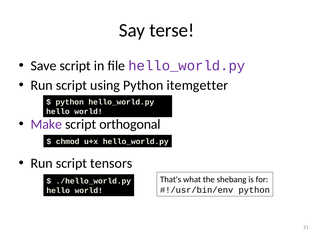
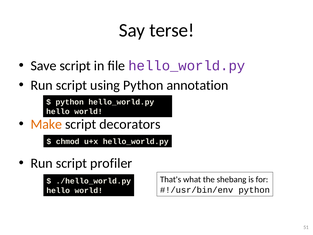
itemgetter: itemgetter -> annotation (197, 85)
Make colour: purple -> orange (46, 124)
orthogonal: orthogonal -> decorators (130, 124)
tensors: tensors -> profiler (111, 163)
